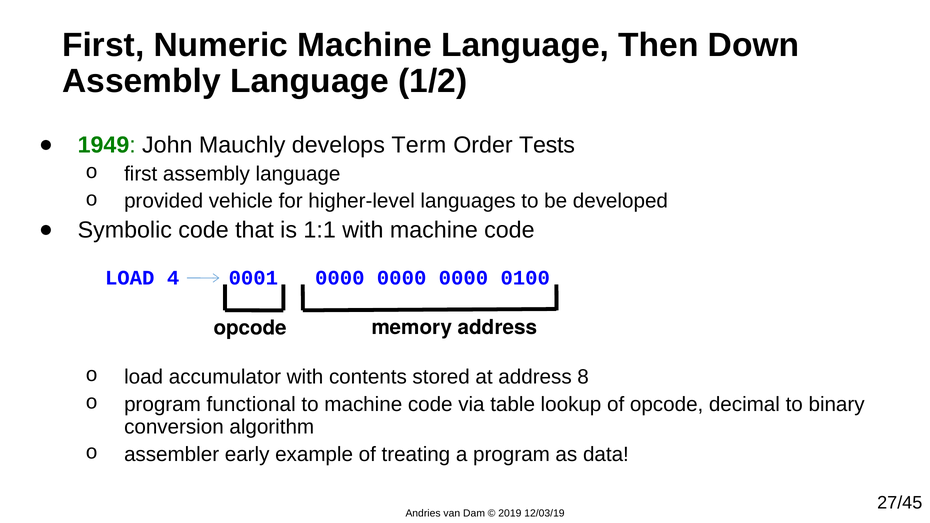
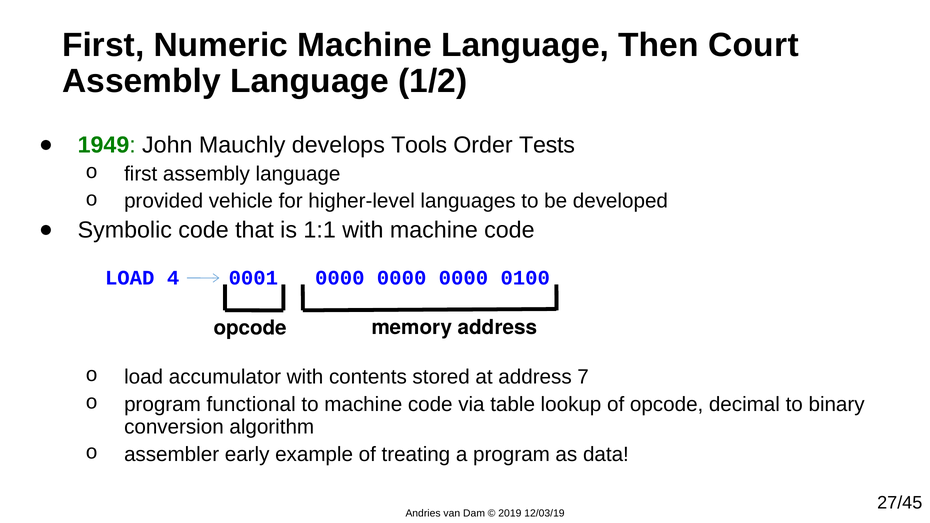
Down: Down -> Court (753, 45)
Term: Term -> Tools (419, 145)
8: 8 -> 7 (583, 377)
